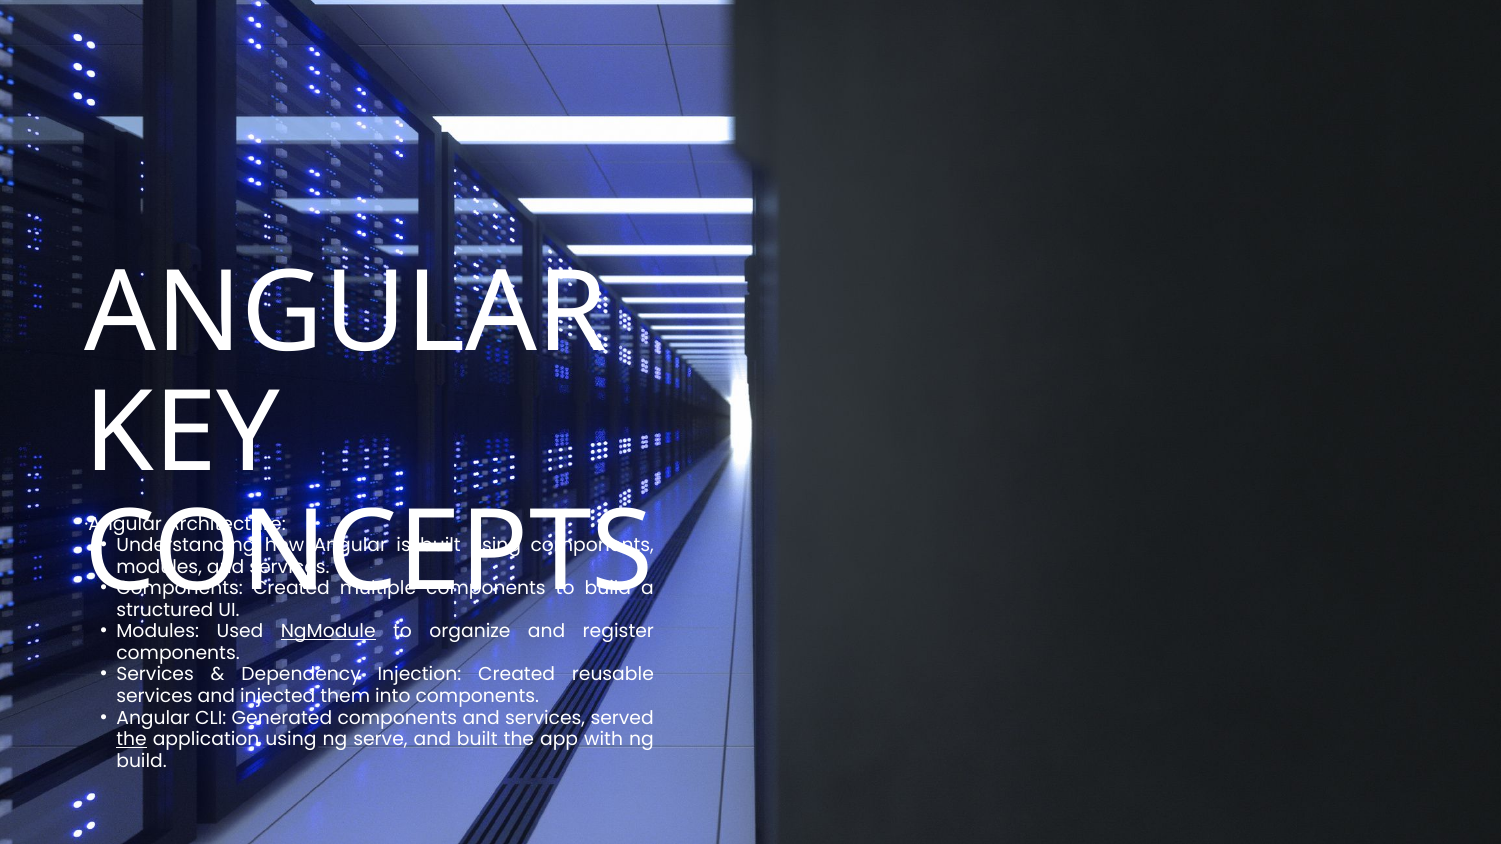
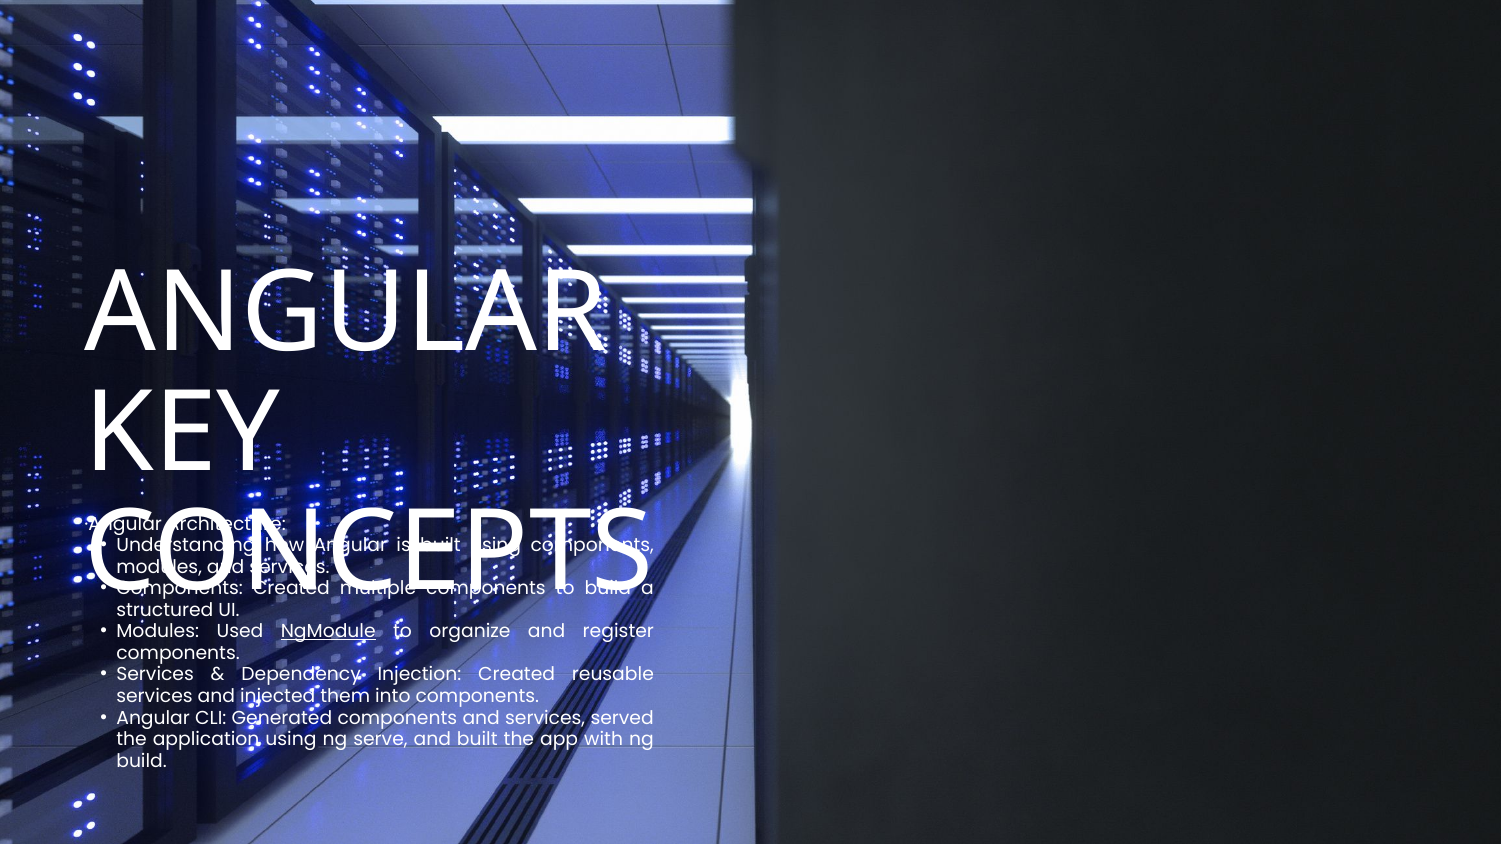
the underline: present -> none (132, 740)
